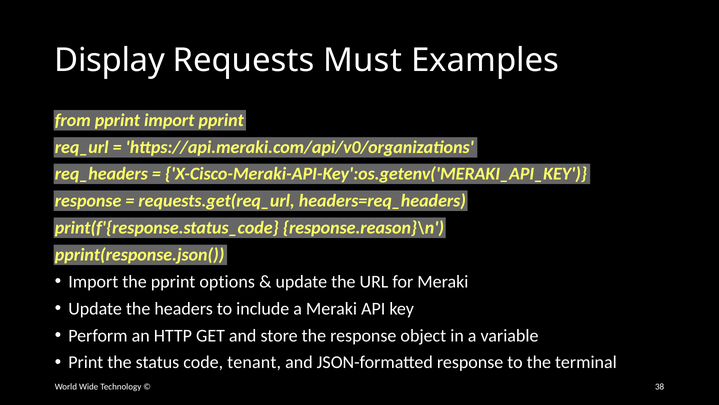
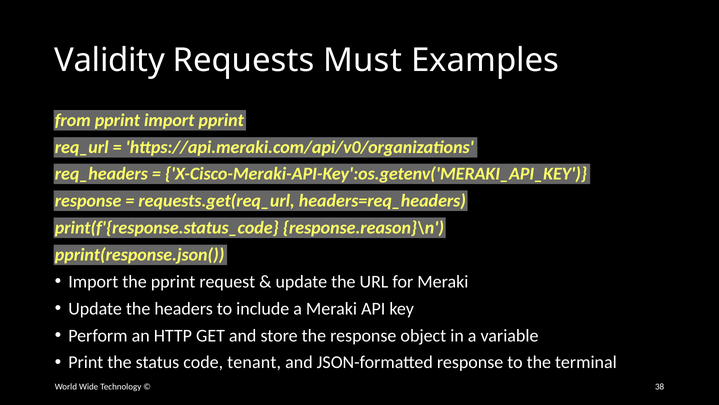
Display: Display -> Validity (110, 60)
options: options -> request (227, 281)
